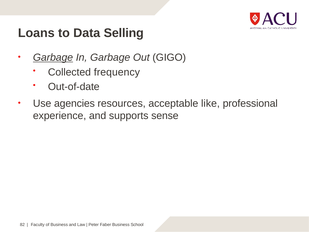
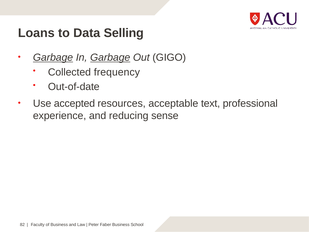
Garbage underline: none -> present (110, 57)
agencies: agencies -> accepted (74, 103)
like: like -> text (211, 103)
supports: supports -> reducing (129, 116)
